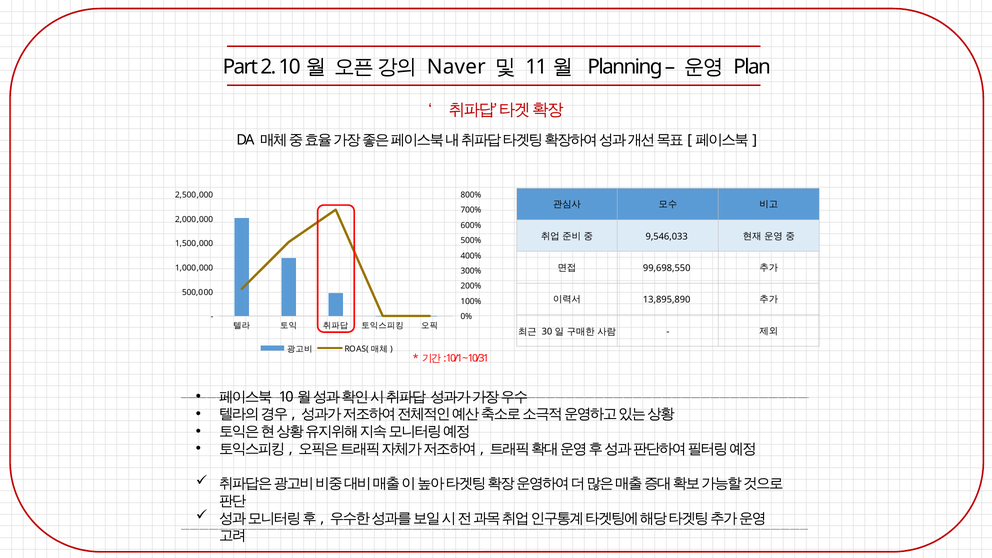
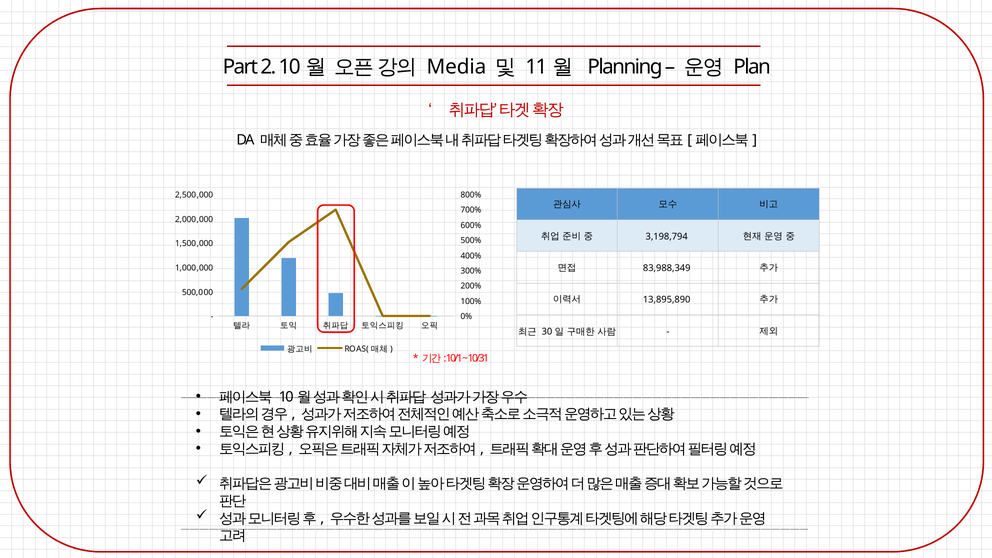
Naver: Naver -> Media (456, 67)
9,546,033: 9,546,033 -> 3,198,794 (667, 236)
99,698,550: 99,698,550 -> 83,988,349 (667, 268)
